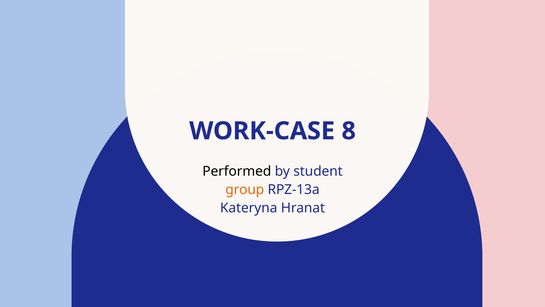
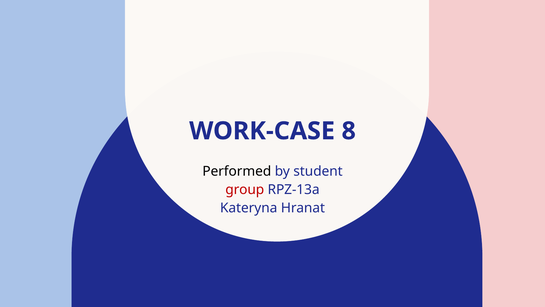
group colour: orange -> red (245, 189)
